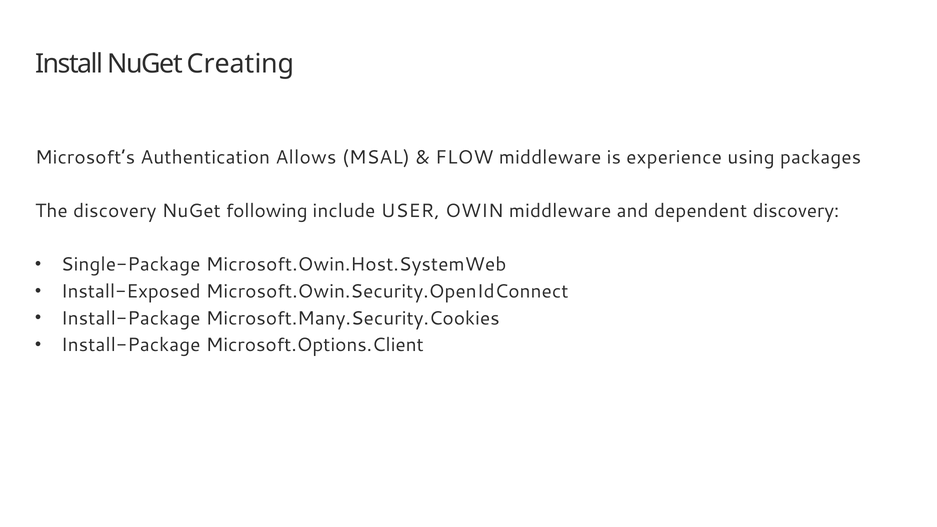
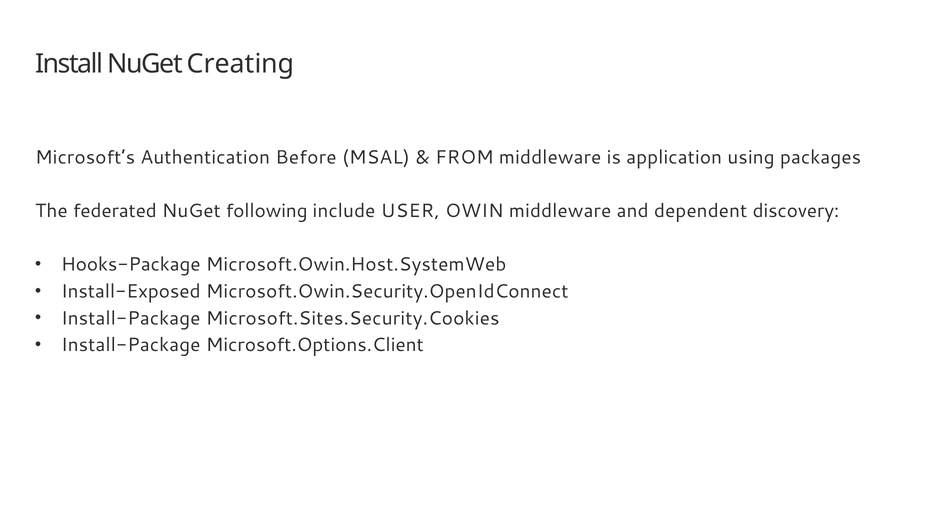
Allows: Allows -> Before (306, 157)
FLOW: FLOW -> FROM (464, 157)
experience: experience -> application (674, 157)
The discovery: discovery -> federated (115, 211)
Single-Package: Single-Package -> Hooks-Package (131, 265)
Microsoft.Many.Security.Cookies: Microsoft.Many.Security.Cookies -> Microsoft.Sites.Security.Cookies (353, 318)
